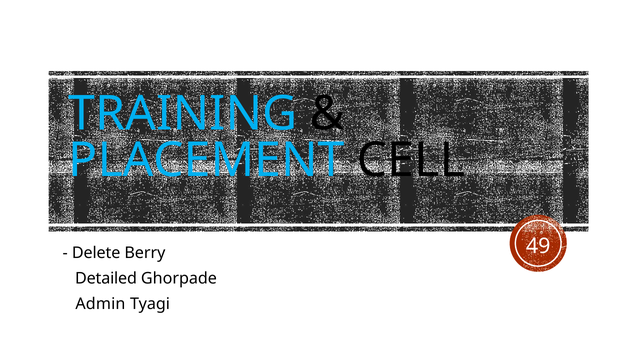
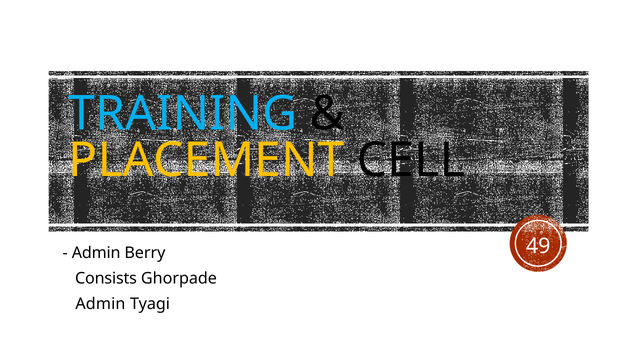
PLACEMENT colour: light blue -> yellow (206, 160)
Delete: Delete -> Admin (96, 253)
Detailed: Detailed -> Consists (106, 278)
